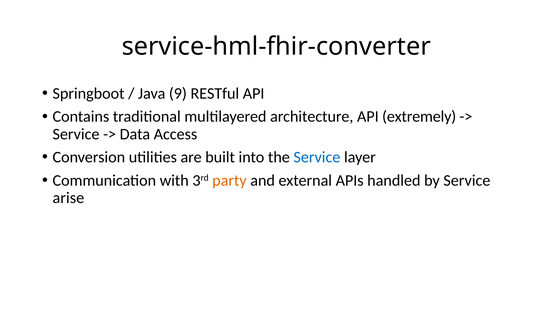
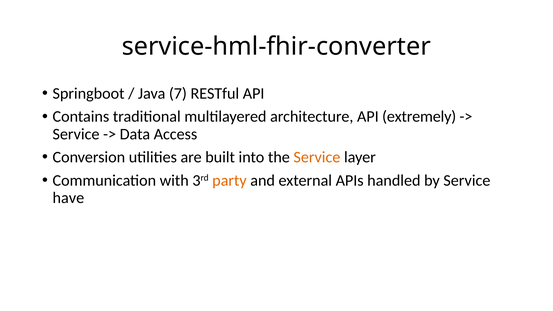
9: 9 -> 7 (178, 93)
Service colour: blue -> orange (317, 157)
arise: arise -> have (68, 198)
